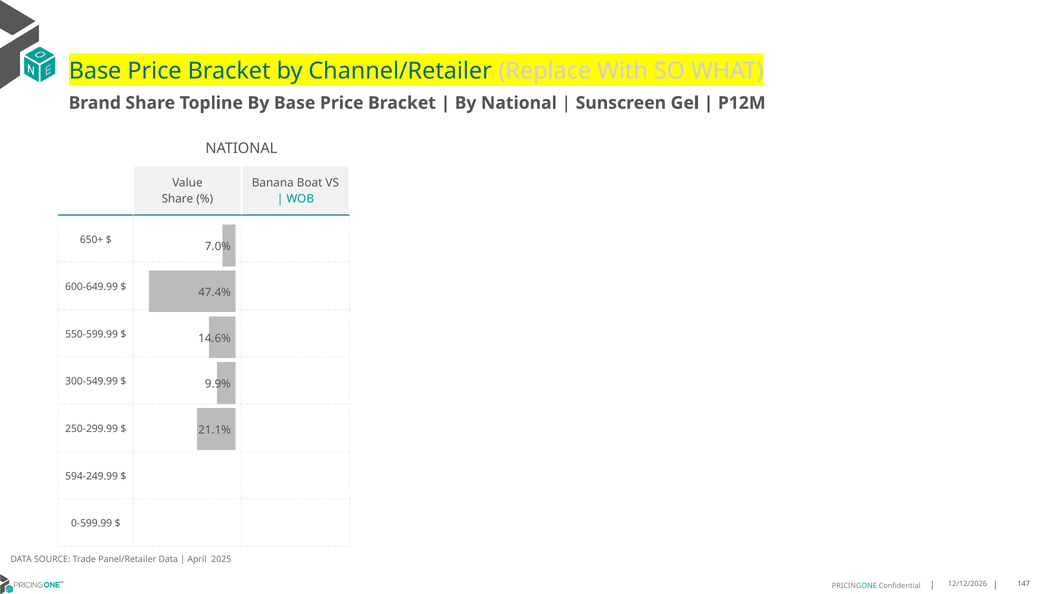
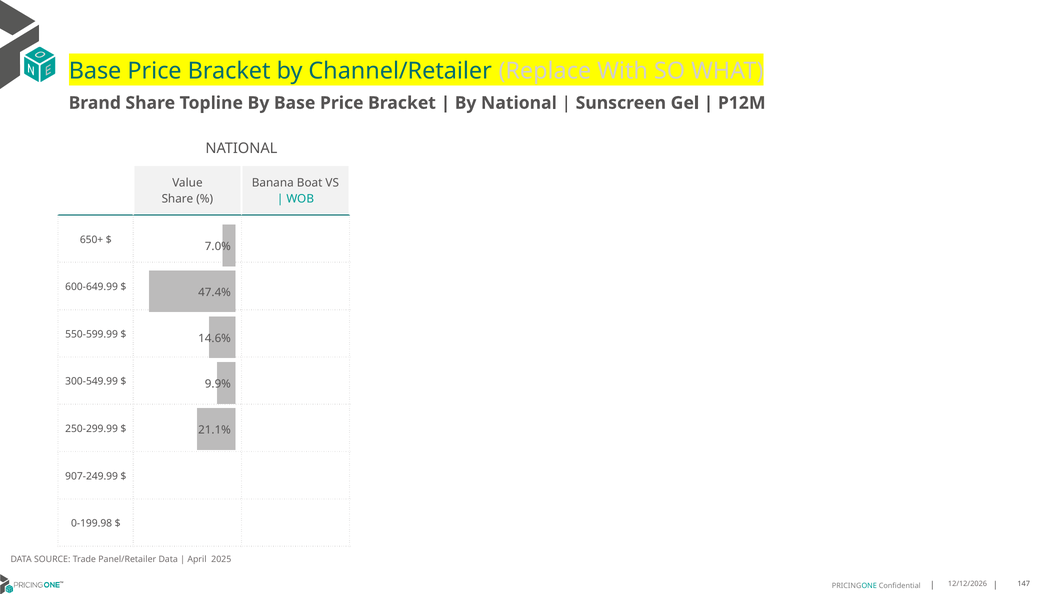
594-249.99: 594-249.99 -> 907-249.99 (92, 476)
0-599.99: 0-599.99 -> 0-199.98 (92, 524)
